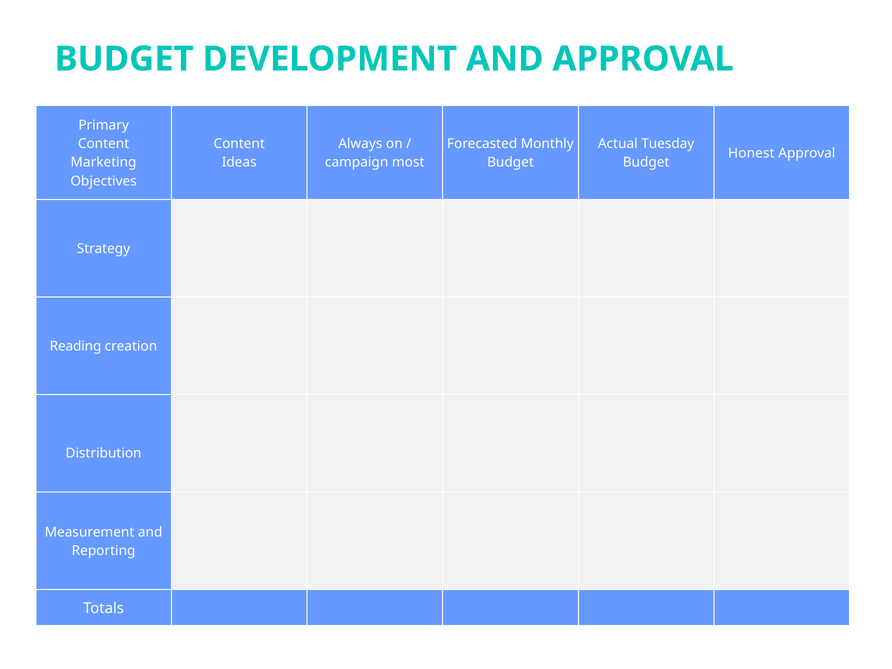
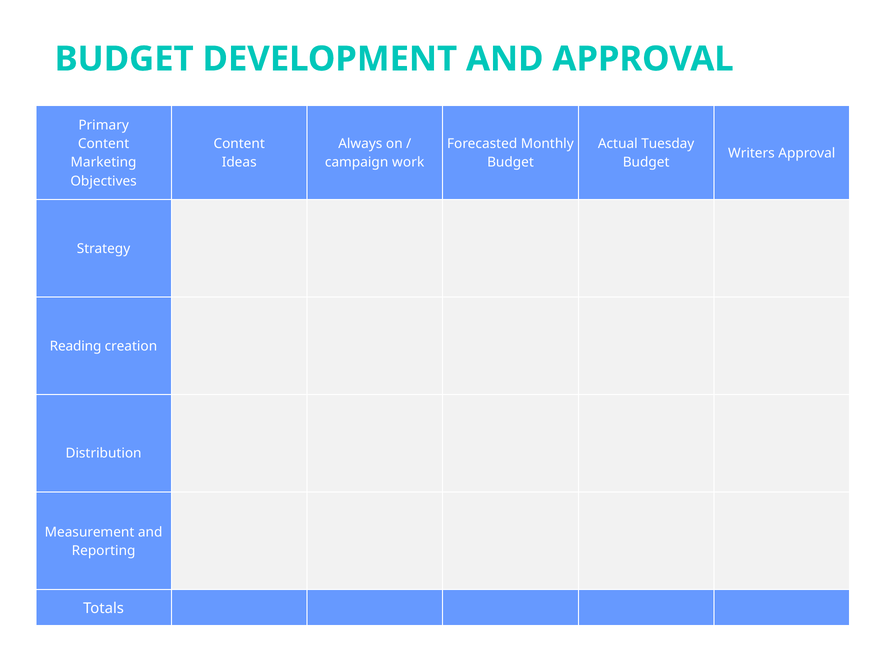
Honest: Honest -> Writers (751, 153)
most: most -> work (408, 162)
